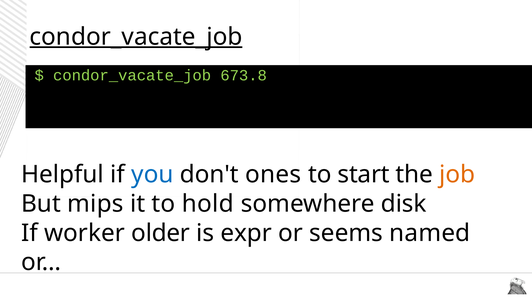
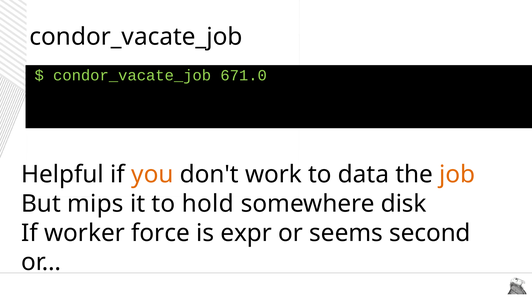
condor_vacate_job underline: present -> none (136, 37)
673.8: 673.8 -> 671.0 (244, 75)
you colour: blue -> orange (152, 175)
ones: ones -> work (273, 175)
start: start -> data (363, 175)
older: older -> force (161, 233)
named: named -> second (430, 233)
